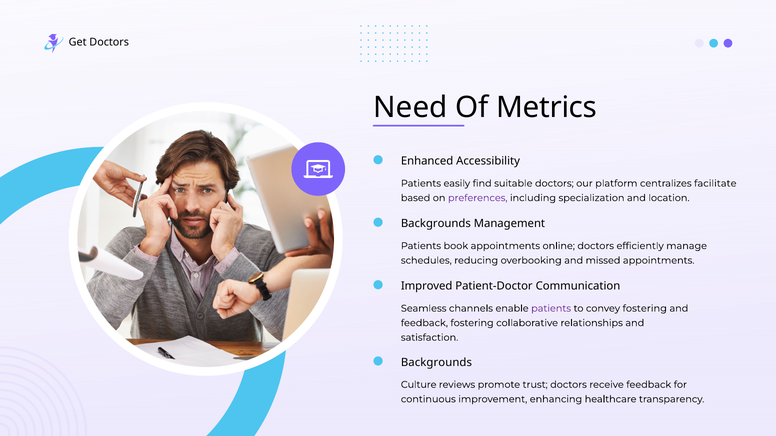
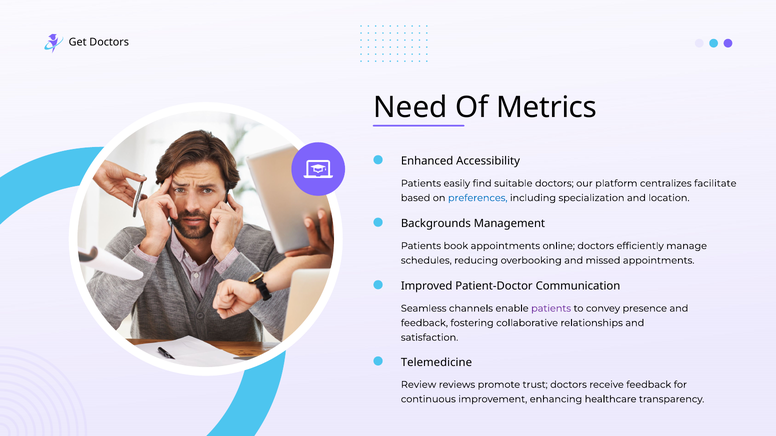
preferences colour: purple -> blue (478, 198)
convey fostering: fostering -> presence (645, 309)
Backgrounds: Backgrounds -> Telemedicine (436, 363)
Culture: Culture -> Review (419, 385)
